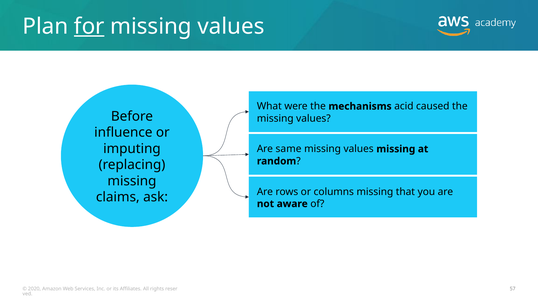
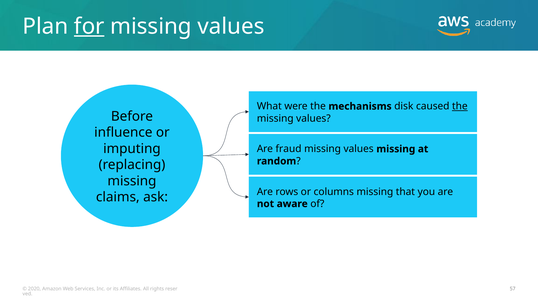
acid: acid -> disk (404, 106)
the underline: none -> present (460, 106)
same: same -> fraud (289, 149)
